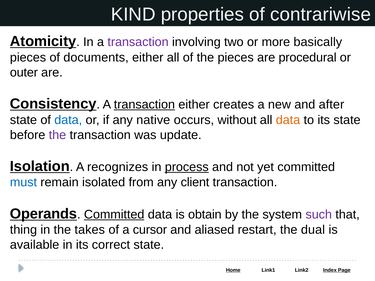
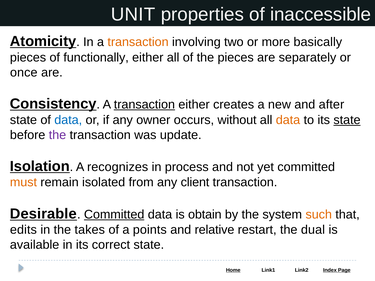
KIND: KIND -> UNIT (133, 14)
contrariwise: contrariwise -> inaccessible (321, 14)
transaction colour: purple -> orange (138, 42)
documents: documents -> functionally (96, 57)
procedural: procedural -> separately (308, 57)
outer: outer -> once (24, 72)
native: native -> owner (153, 120)
state underline: none -> present (347, 120)
process underline: present -> none (187, 167)
must colour: blue -> orange (23, 183)
Operands: Operands -> Desirable (43, 214)
such colour: purple -> orange (319, 215)
thing: thing -> edits (23, 230)
cursor: cursor -> points (150, 230)
aliased: aliased -> relative (214, 230)
